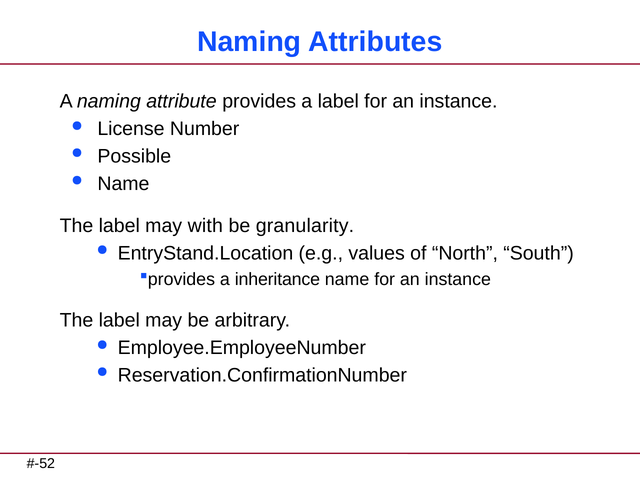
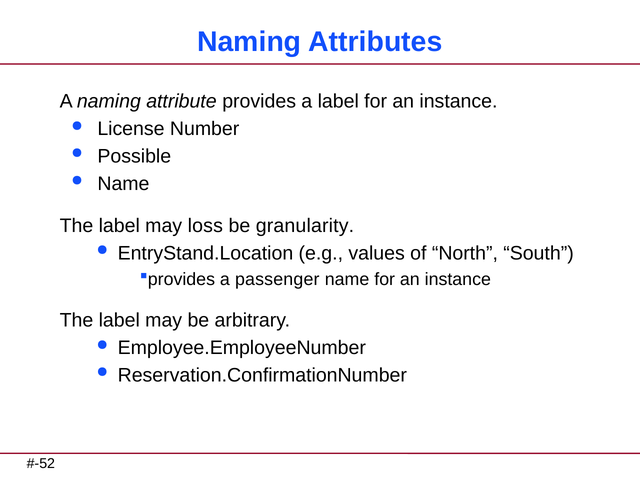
with: with -> loss (205, 226)
inheritance: inheritance -> passenger (277, 279)
